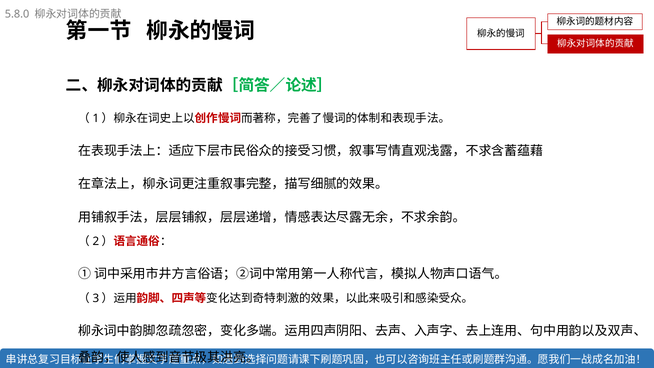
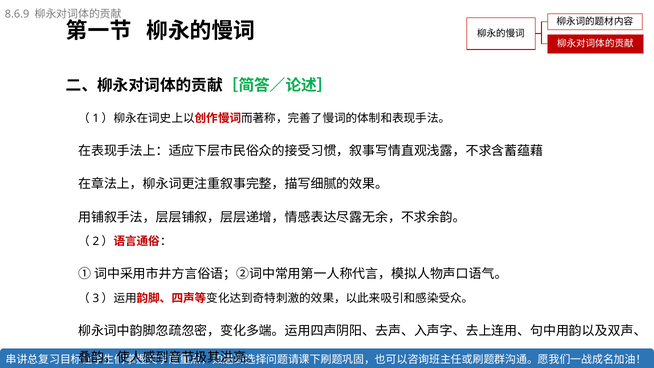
5.8.0: 5.8.0 -> 8.6.9 (17, 14)
